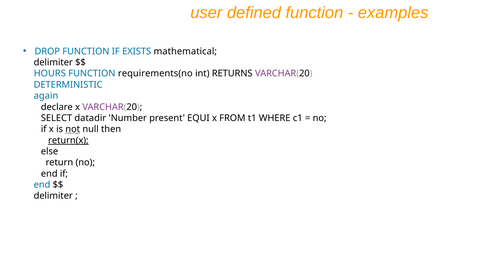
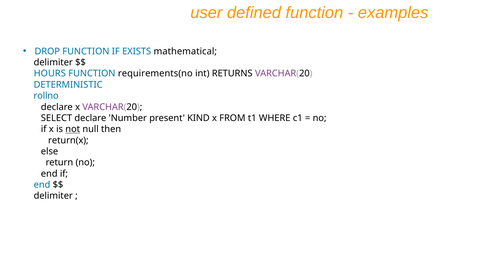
again: again -> rollno (46, 96)
SELECT datadir: datadir -> declare (90, 118)
EQUI: EQUI -> KIND (198, 118)
return(x underline: present -> none (68, 140)
